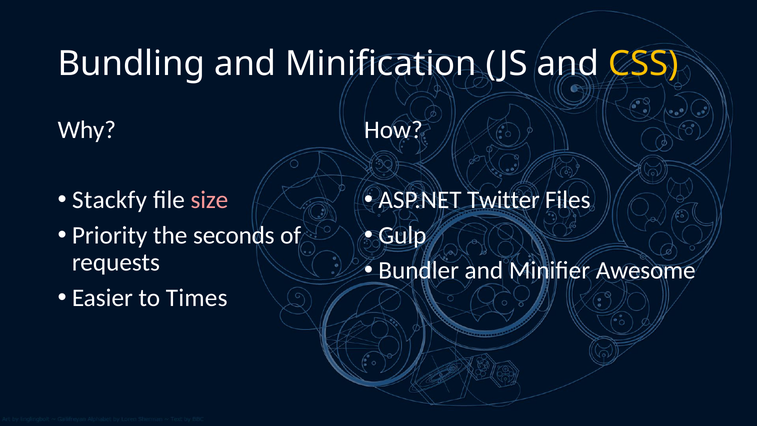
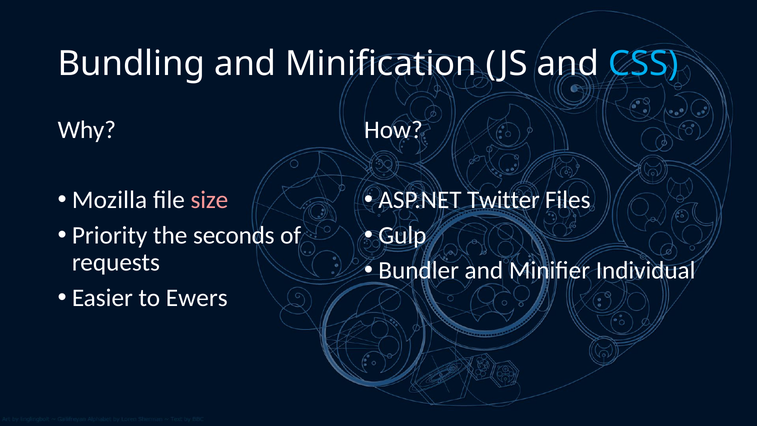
CSS colour: yellow -> light blue (643, 64)
Stackfy: Stackfy -> Mozilla (110, 200)
Awesome: Awesome -> Individual (646, 270)
Times: Times -> Ewers (197, 298)
